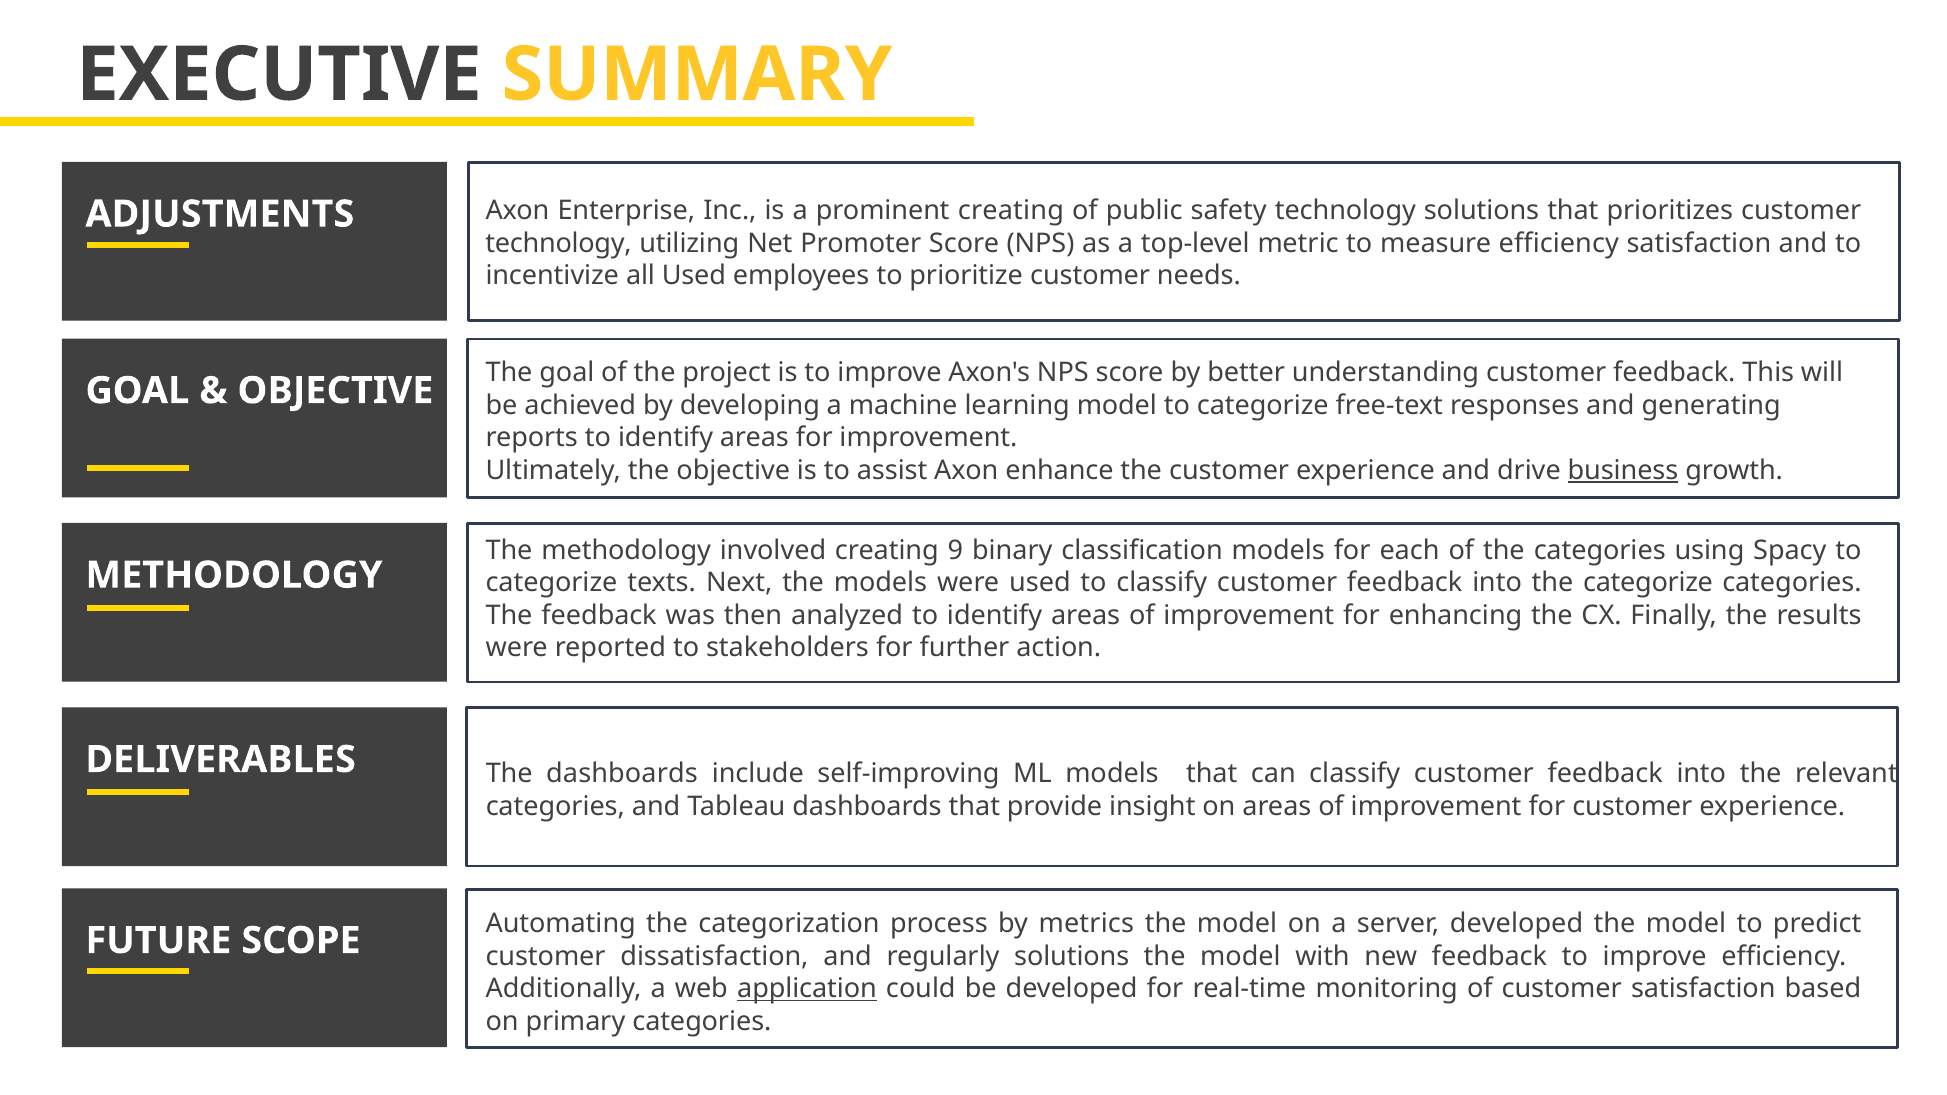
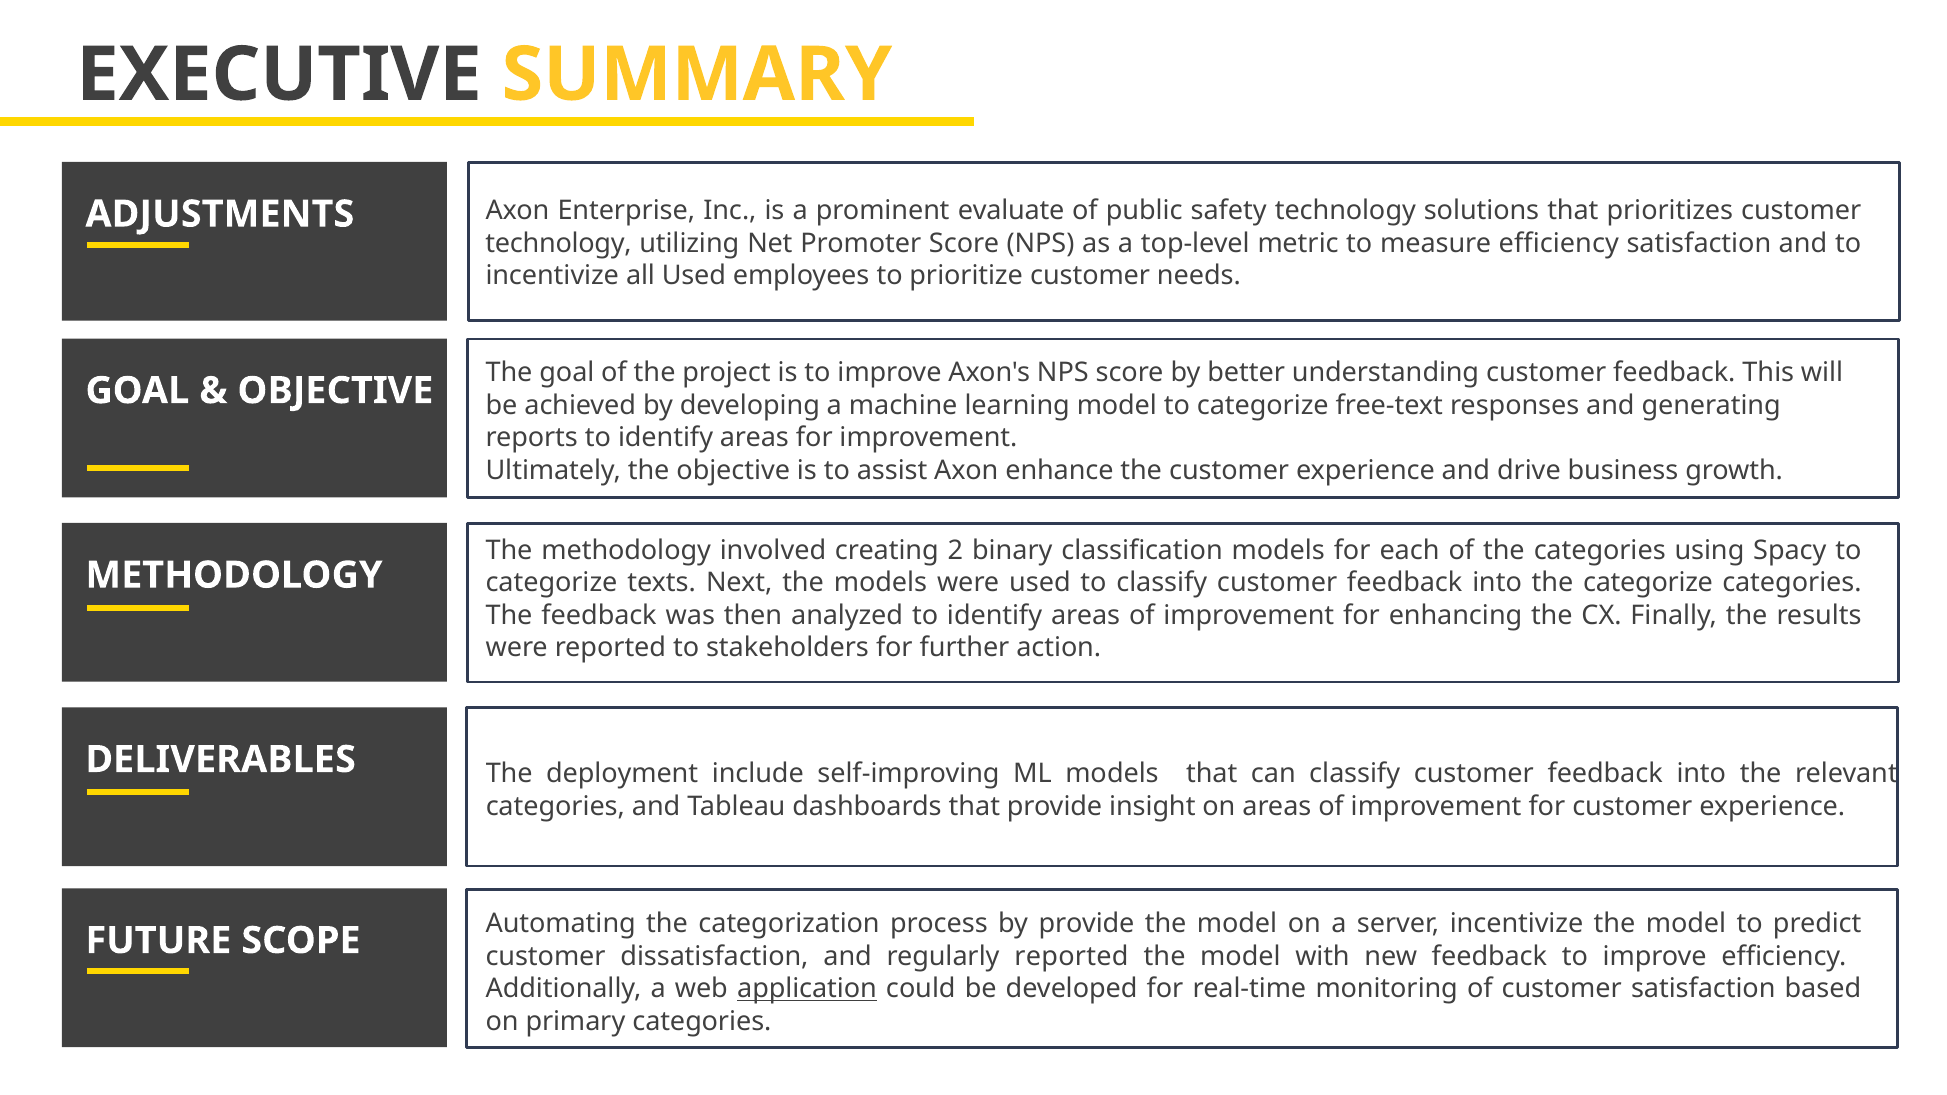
prominent creating: creating -> evaluate (1011, 211)
business underline: present -> none (1623, 470)
9: 9 -> 2 (955, 550)
The dashboards: dashboards -> deployment (622, 774)
by metrics: metrics -> provide (1086, 924)
server developed: developed -> incentivize (1517, 924)
regularly solutions: solutions -> reported (1072, 957)
